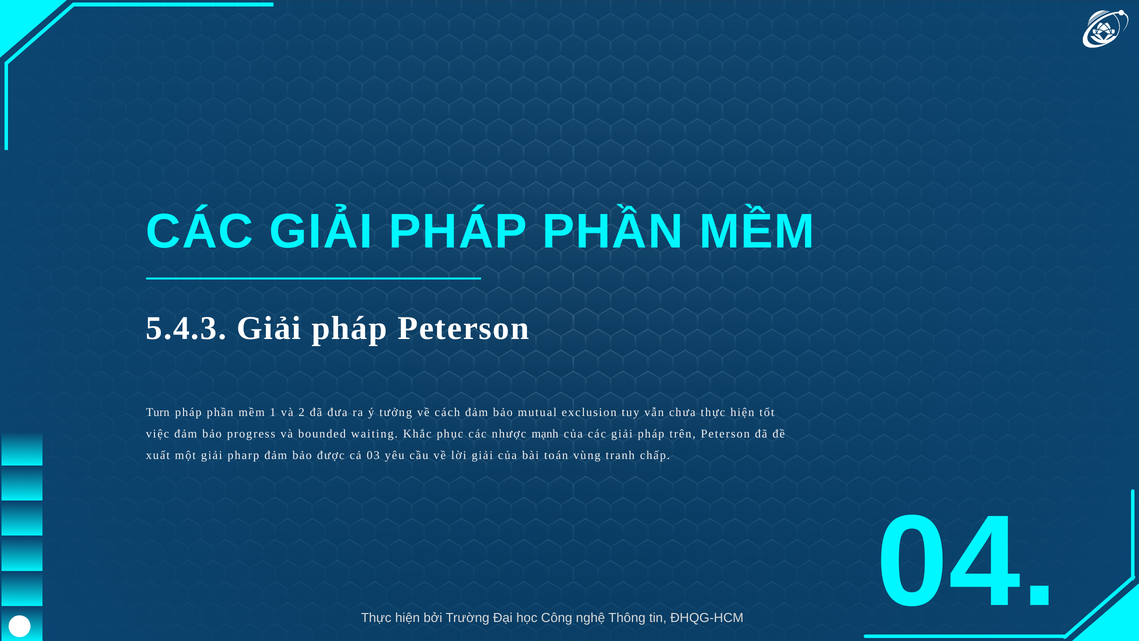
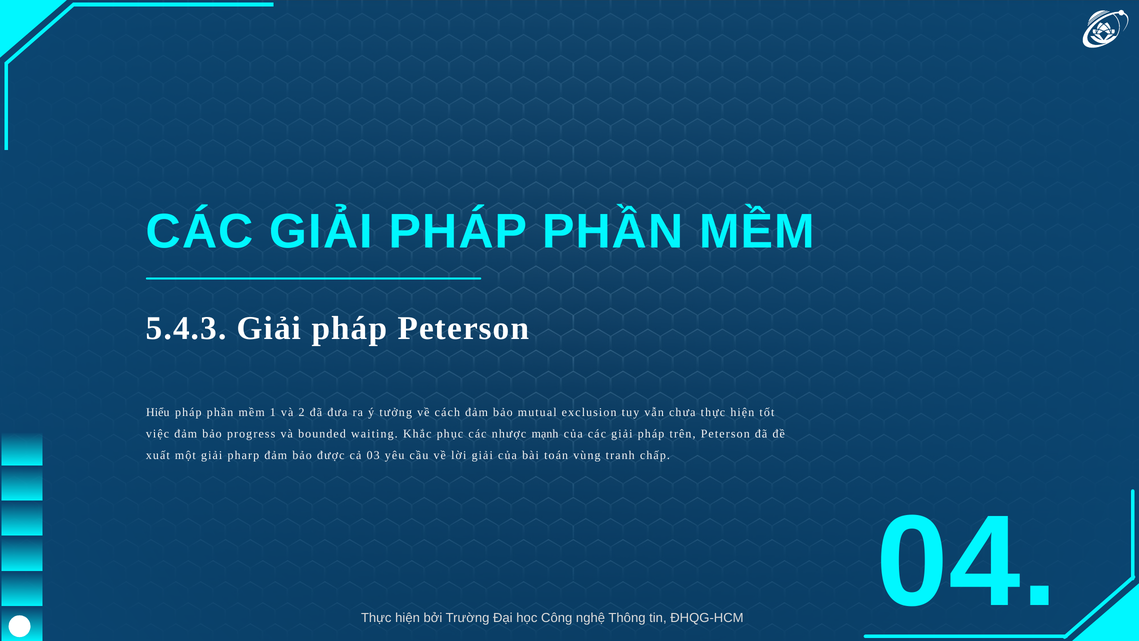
Turn: Turn -> Hiểu (158, 412)
